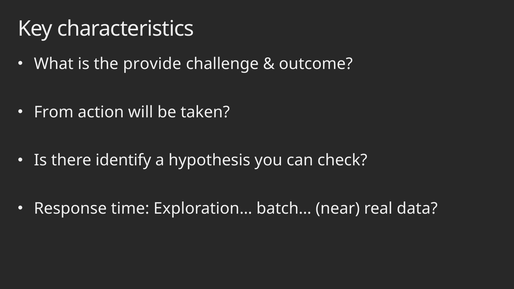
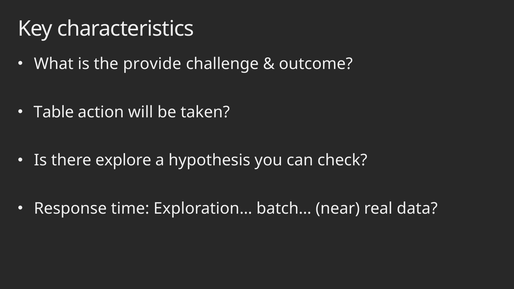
From: From -> Table (54, 112)
identify: identify -> explore (123, 160)
